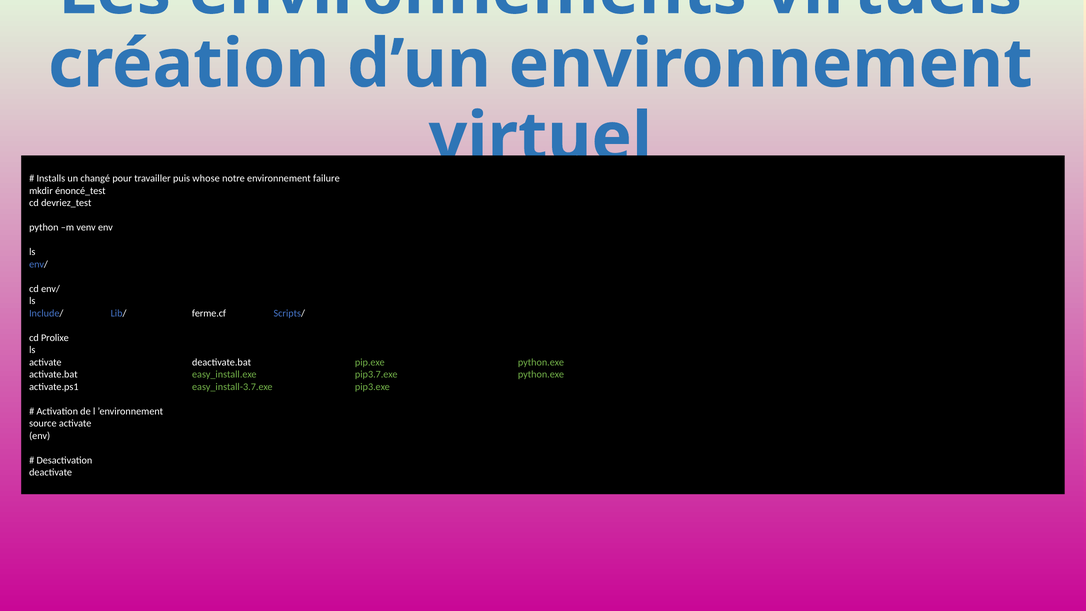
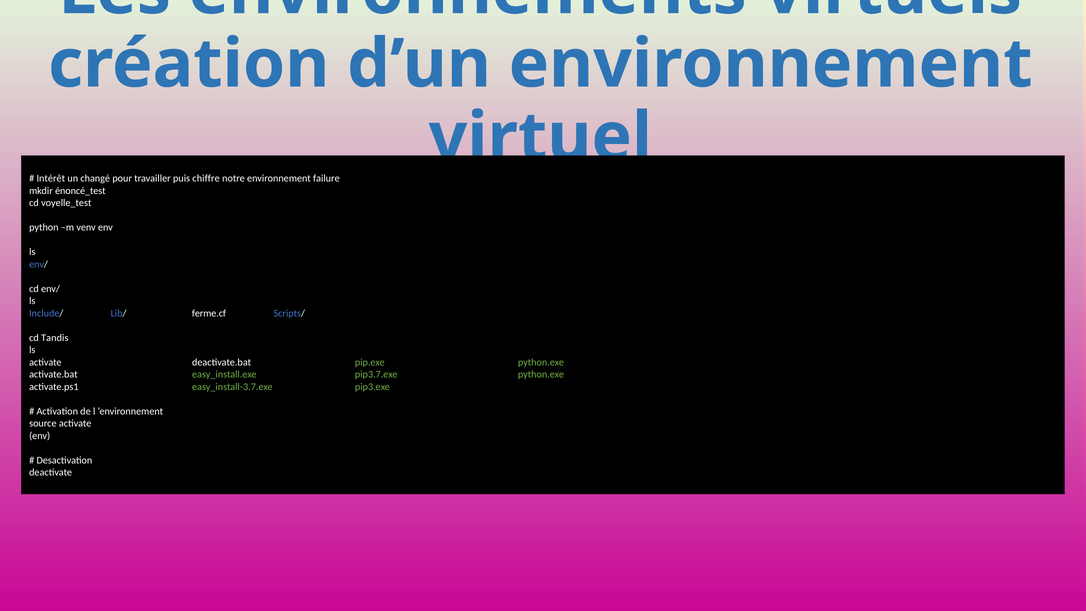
Installs: Installs -> Intérêt (51, 178)
whose: whose -> chiffre (206, 178)
devriez_test: devriez_test -> voyelle_test (66, 203)
Prolixe: Prolixe -> Tandis (55, 338)
